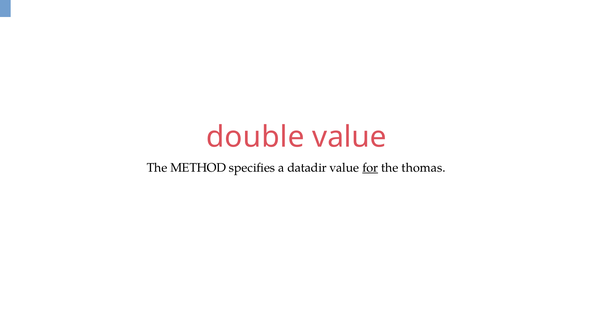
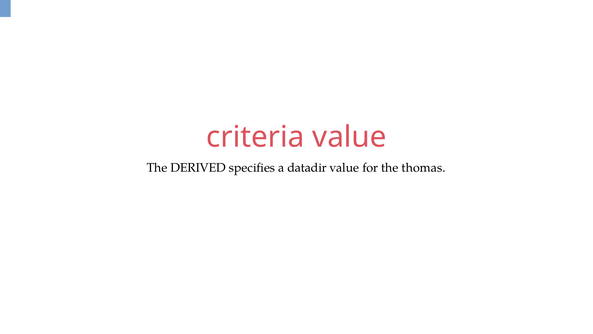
double: double -> criteria (255, 137)
METHOD: METHOD -> DERIVED (198, 168)
for underline: present -> none (370, 168)
